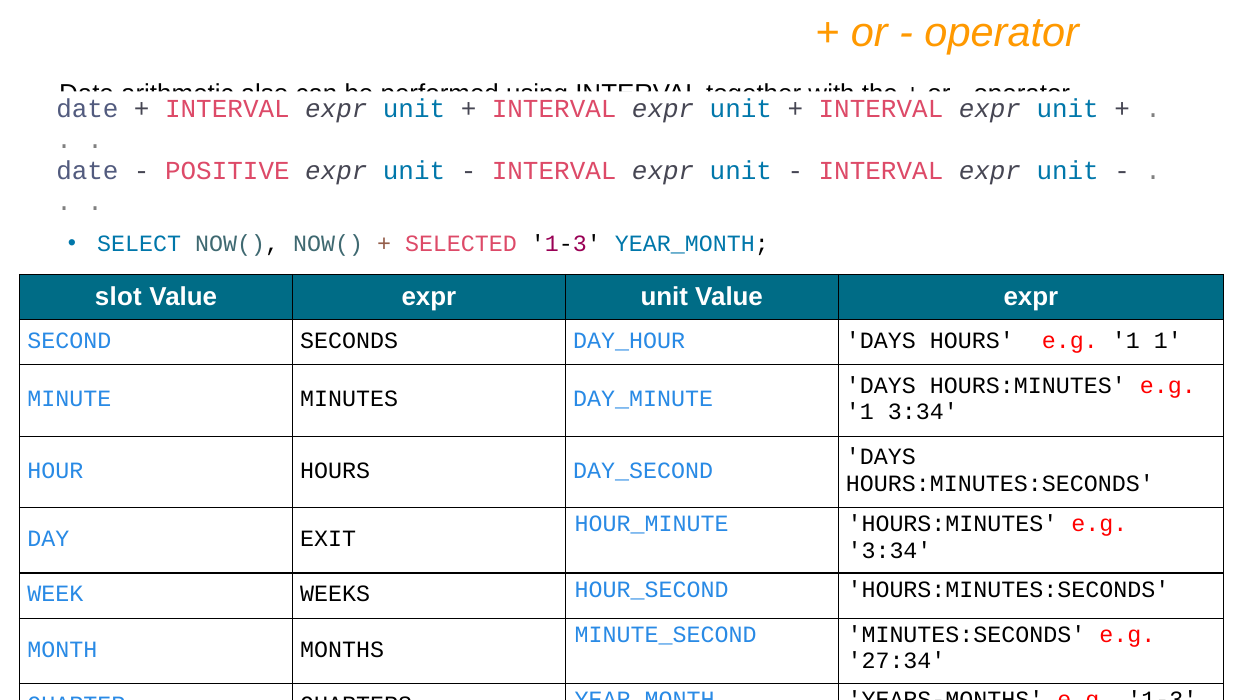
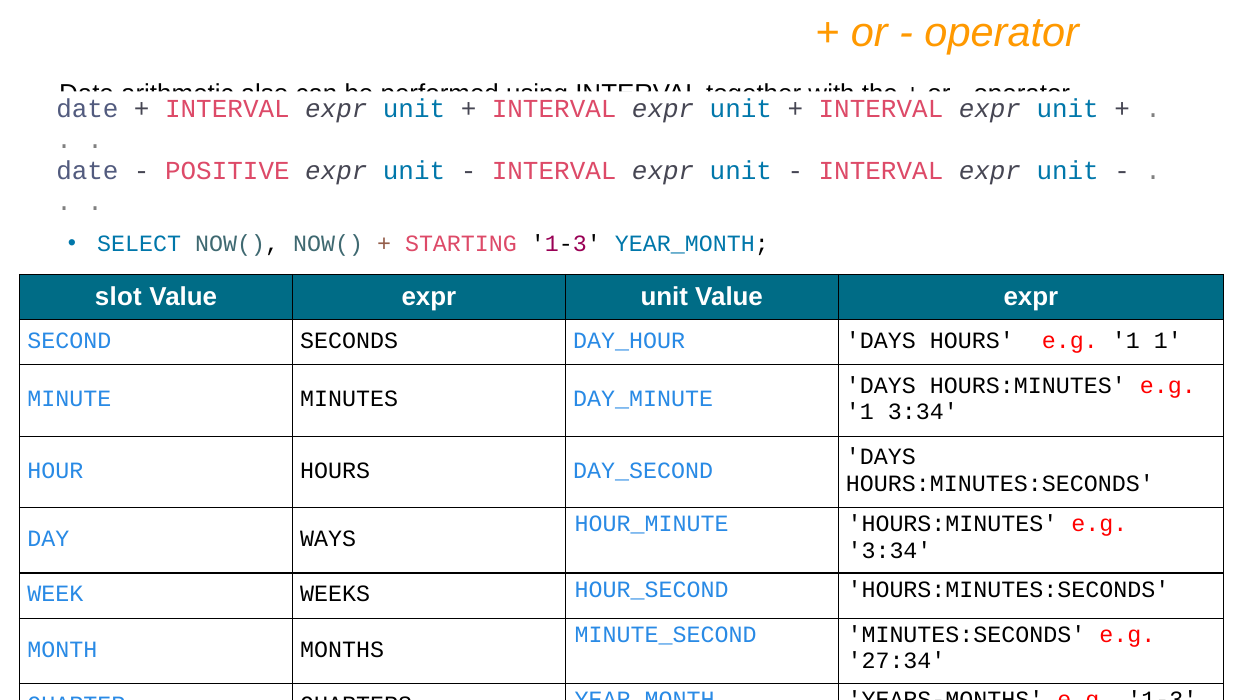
SELECTED: SELECTED -> STARTING (461, 244)
EXIT: EXIT -> WAYS (328, 539)
